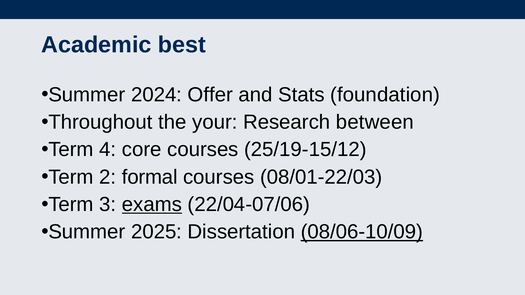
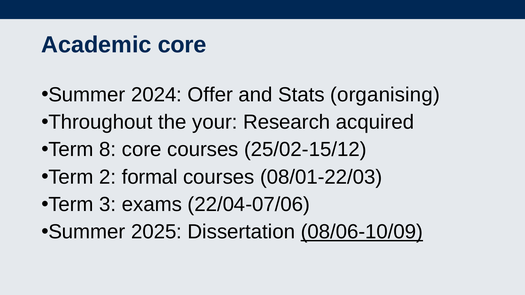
Academic best: best -> core (182, 45)
foundation: foundation -> organising (385, 95)
between: between -> acquired (375, 122)
4: 4 -> 8 (108, 150)
25/19-15/12: 25/19-15/12 -> 25/02-15/12 (305, 150)
exams underline: present -> none (152, 205)
